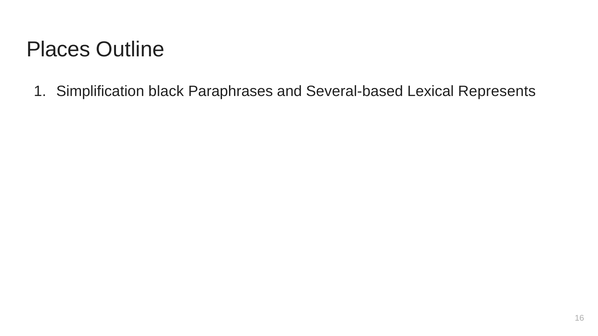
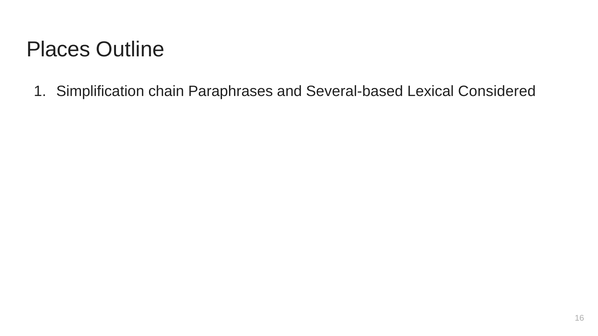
black: black -> chain (166, 91)
Represents: Represents -> Considered (497, 91)
